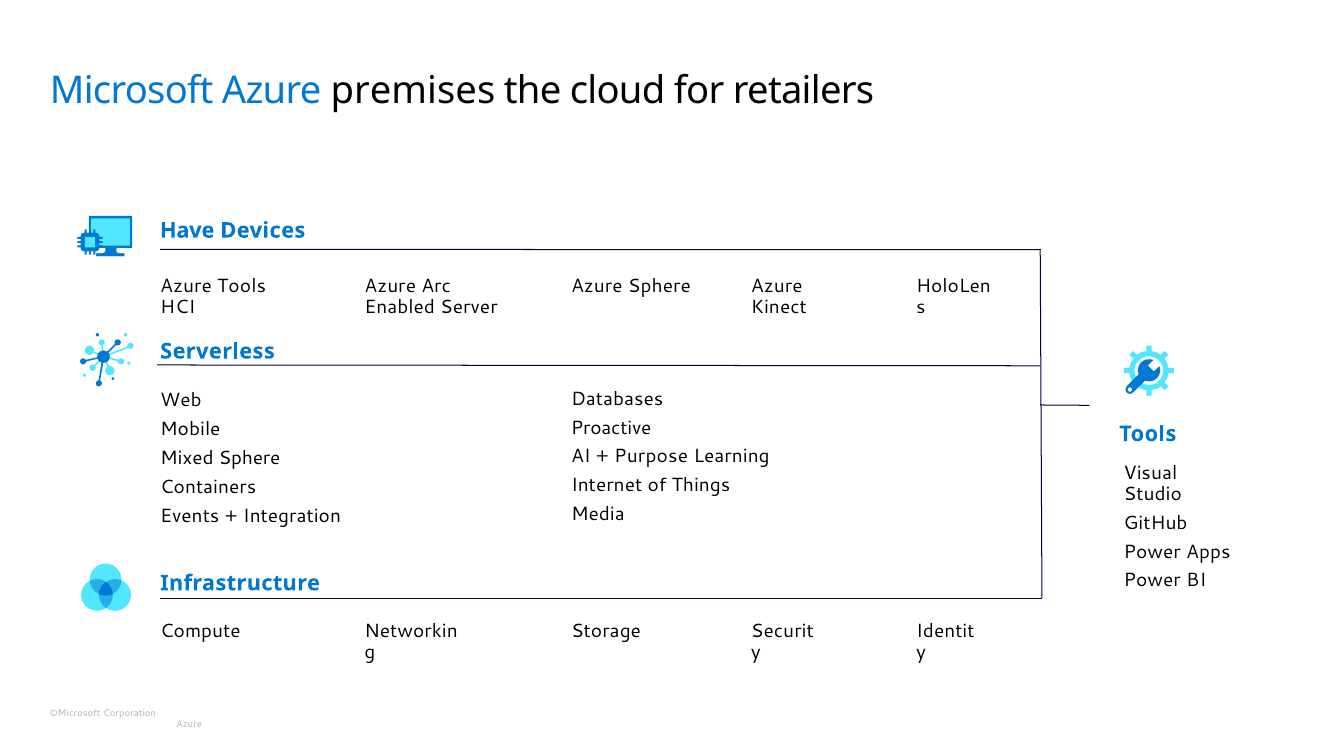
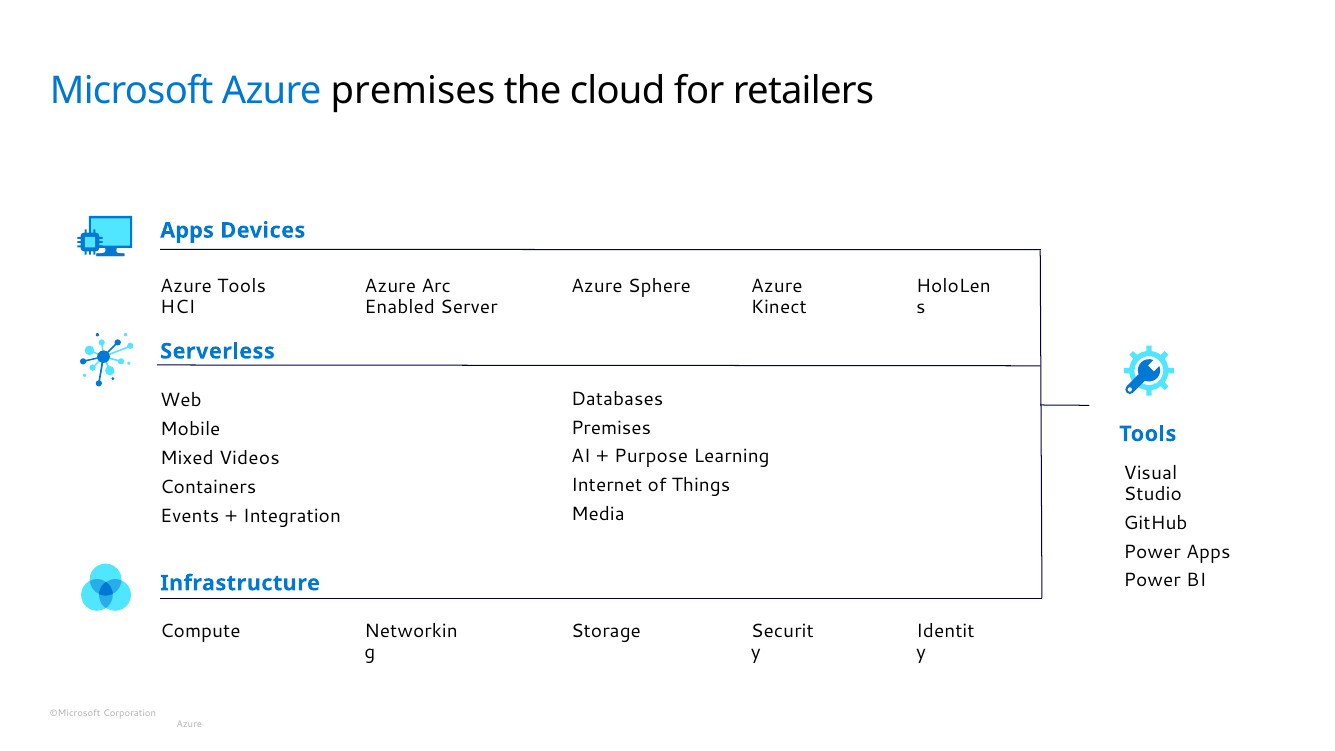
Have: Have -> Apps (187, 230)
Proactive: Proactive -> Premises (611, 428)
Mixed Sphere: Sphere -> Videos (249, 458)
